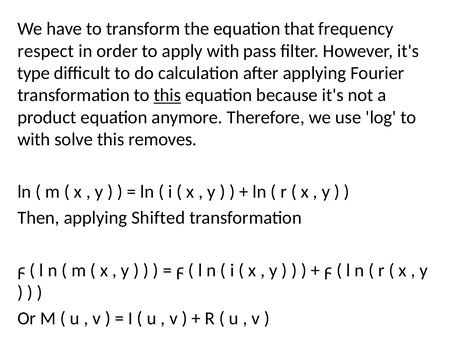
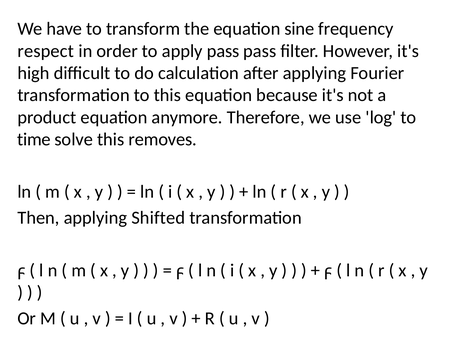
that: that -> sine (299, 29)
apply with: with -> pass (223, 51)
type: type -> high (34, 73)
this underline: present -> none (167, 95)
with: with -> time (34, 140)
